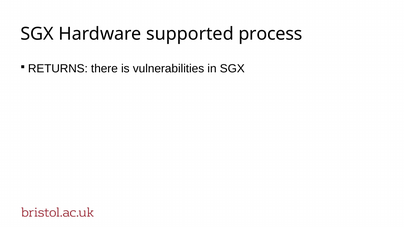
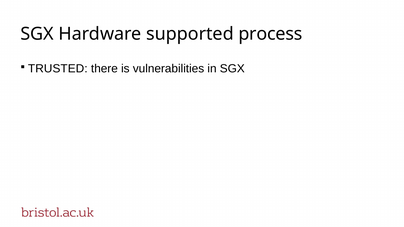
RETURNS: RETURNS -> TRUSTED (58, 69)
